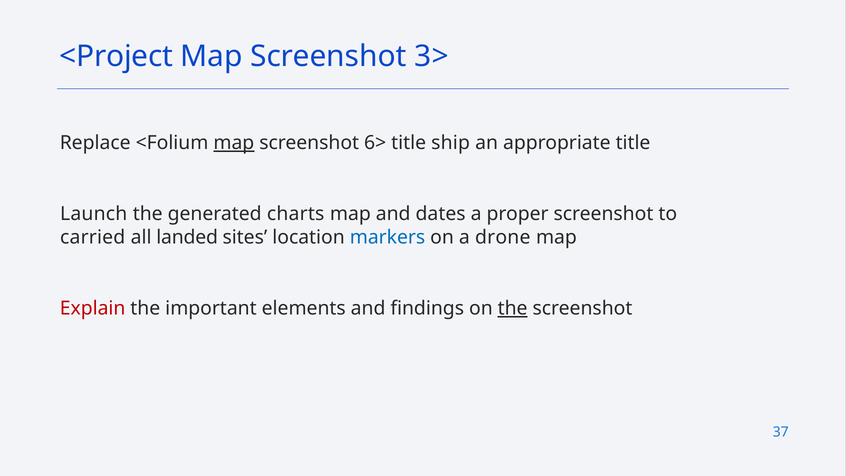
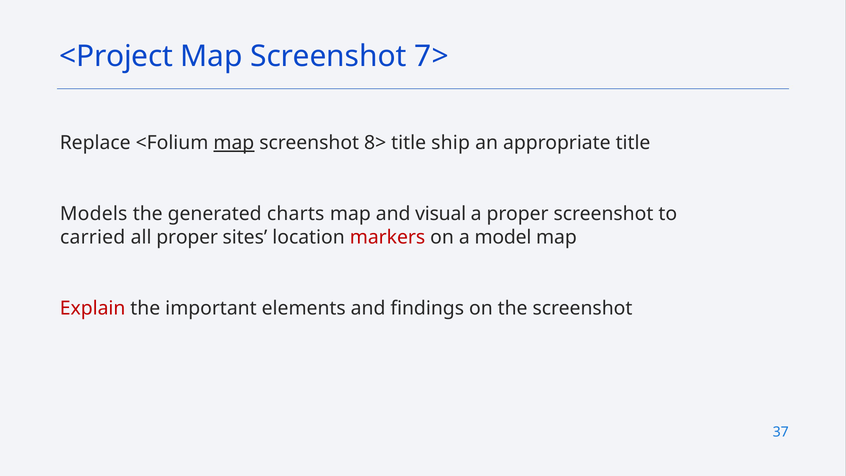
3>: 3> -> 7> (432, 57)
6>: 6> -> 8> (375, 143)
Launch: Launch -> Models (94, 214)
dates: dates -> visual (441, 214)
all landed: landed -> proper (187, 237)
markers colour: blue -> red (388, 237)
drone: drone -> model (503, 237)
the underline: present -> none (513, 308)
